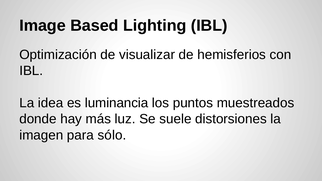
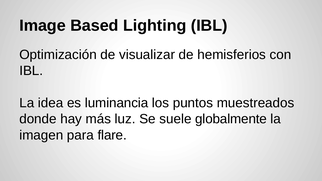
distorsiones: distorsiones -> globalmente (231, 119)
sólo: sólo -> flare (112, 135)
